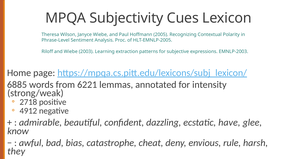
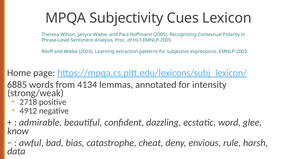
6221: 6221 -> 4134 (87, 85)
have: have -> word (229, 123)
they: they -> data (16, 151)
